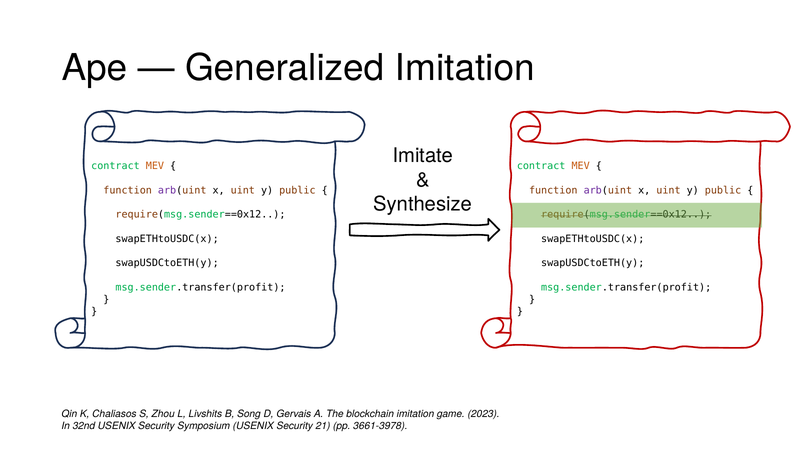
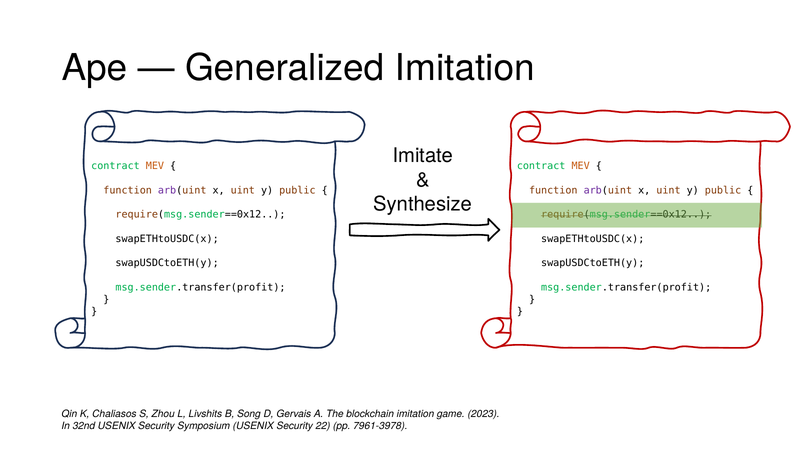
21: 21 -> 22 (323, 426)
3661-3978: 3661-3978 -> 7961-3978 (380, 426)
